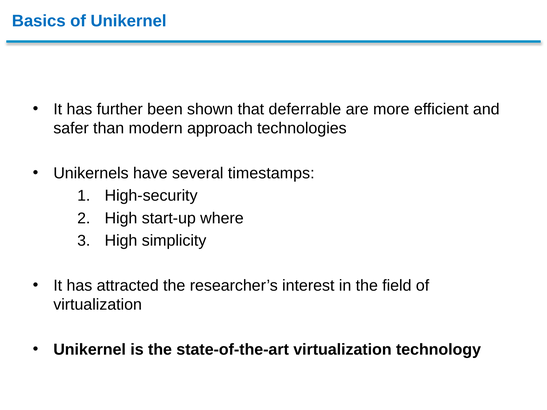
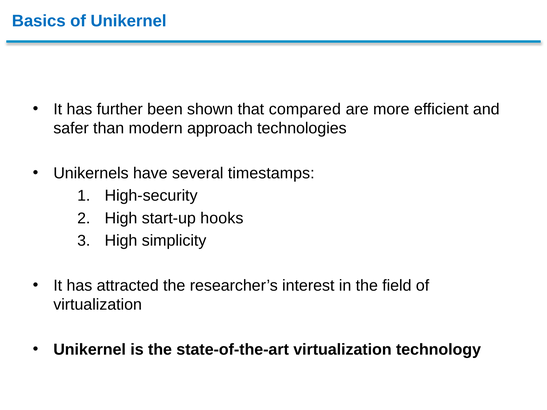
deferrable: deferrable -> compared (305, 109)
where: where -> hooks (222, 218)
